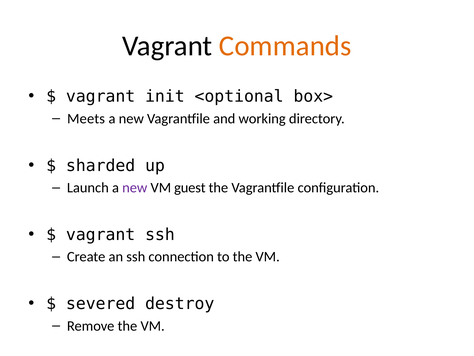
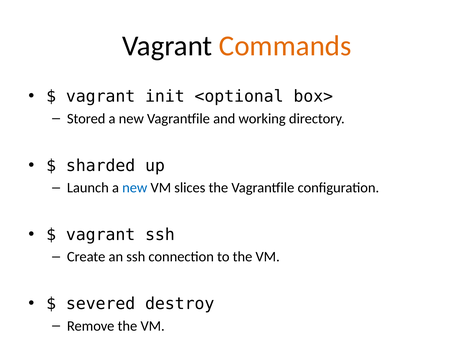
Meets: Meets -> Stored (86, 118)
new colour: purple -> blue (135, 187)
guest: guest -> slices (190, 187)
